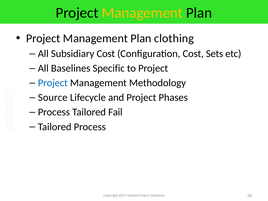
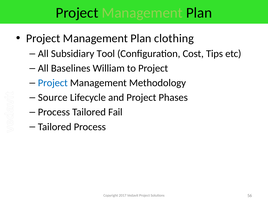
Management colour: yellow -> light green (142, 13)
Subsidiary Cost: Cost -> Tool (106, 54)
Sets: Sets -> Tips (214, 54)
Specific: Specific -> William (109, 68)
